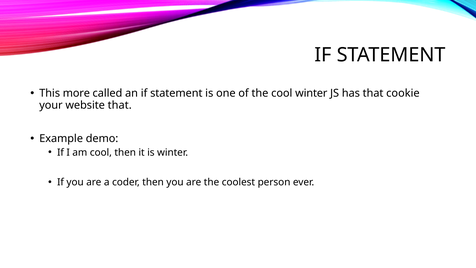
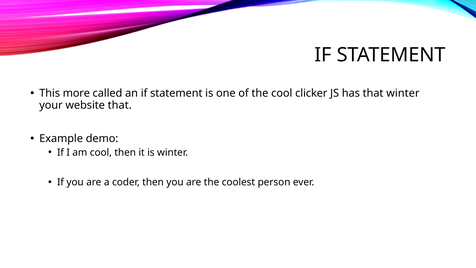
cool winter: winter -> clicker (311, 93)
that cookie: cookie -> winter (403, 93)
